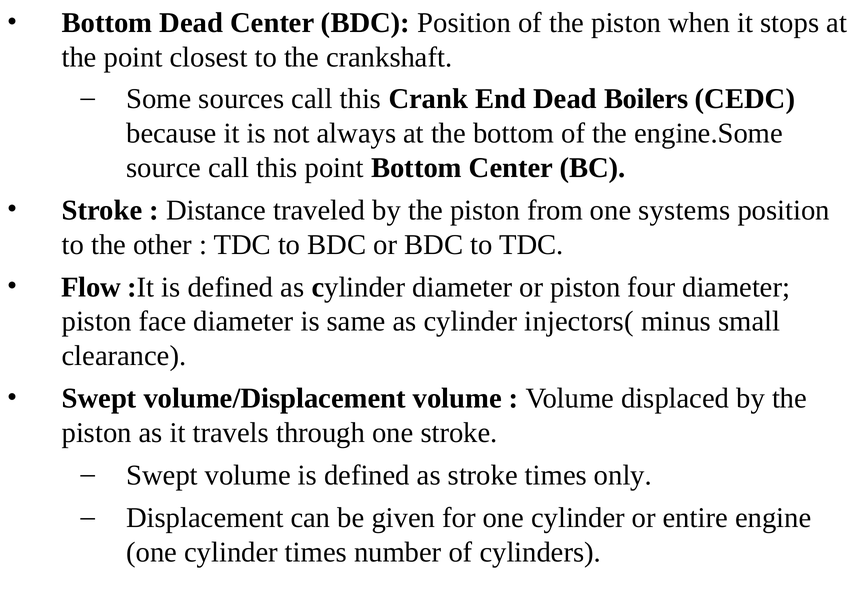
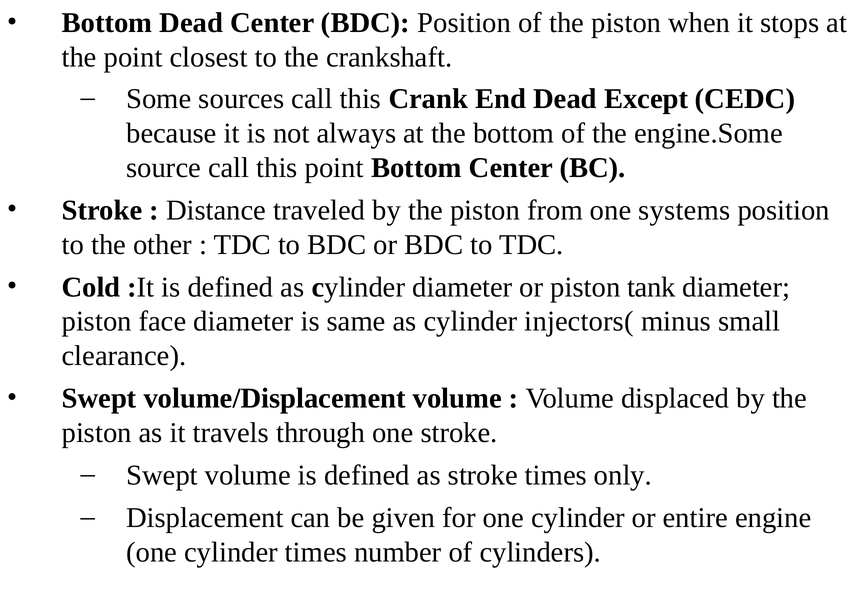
Boilers: Boilers -> Except (646, 99)
Flow: Flow -> Cold (91, 287)
four: four -> tank (651, 287)
